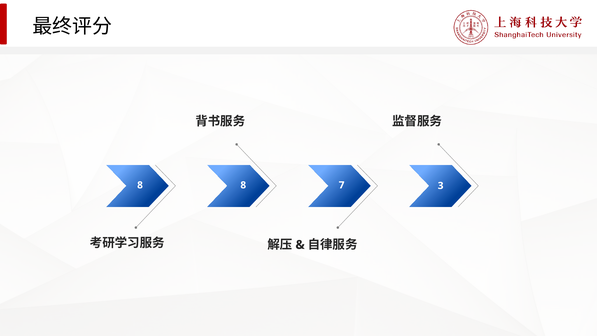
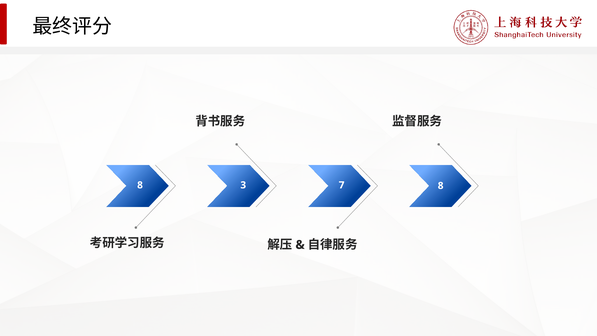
8 8: 8 -> 3 (243, 185)
7 3: 3 -> 8 (441, 186)
